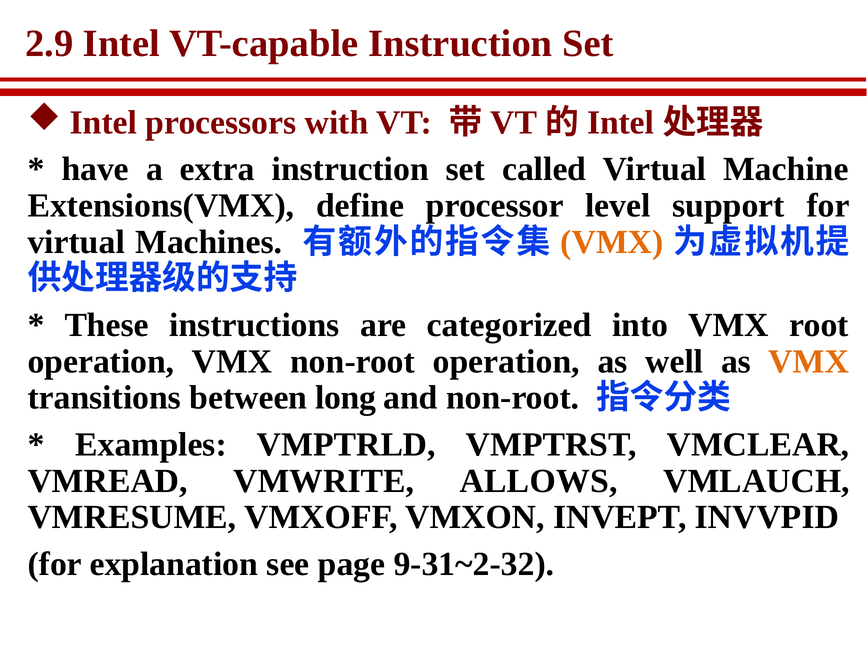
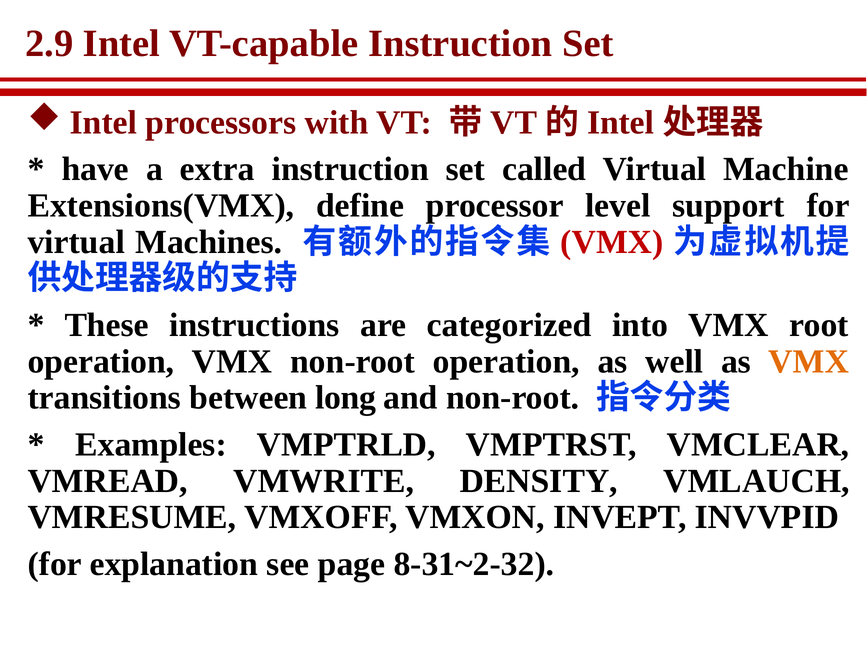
VMX colour: orange -> red (612, 242)
ALLOWS: ALLOWS -> DENSITY (539, 481)
9-31~2-32: 9-31~2-32 -> 8-31~2-32 (474, 564)
